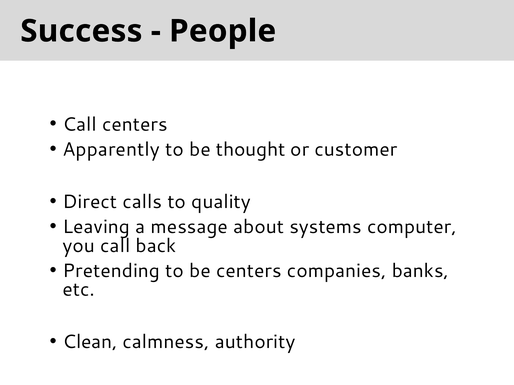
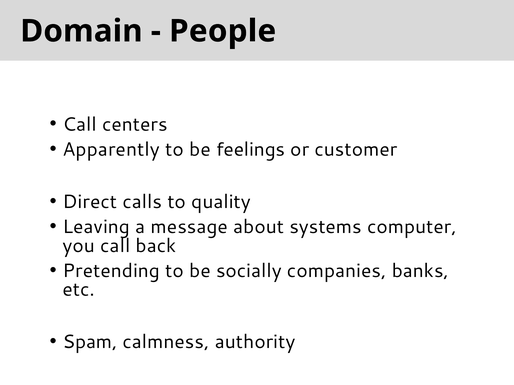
Success: Success -> Domain (81, 31)
thought: thought -> feelings (251, 150)
be centers: centers -> socially (249, 271)
Clean: Clean -> Spam (90, 342)
